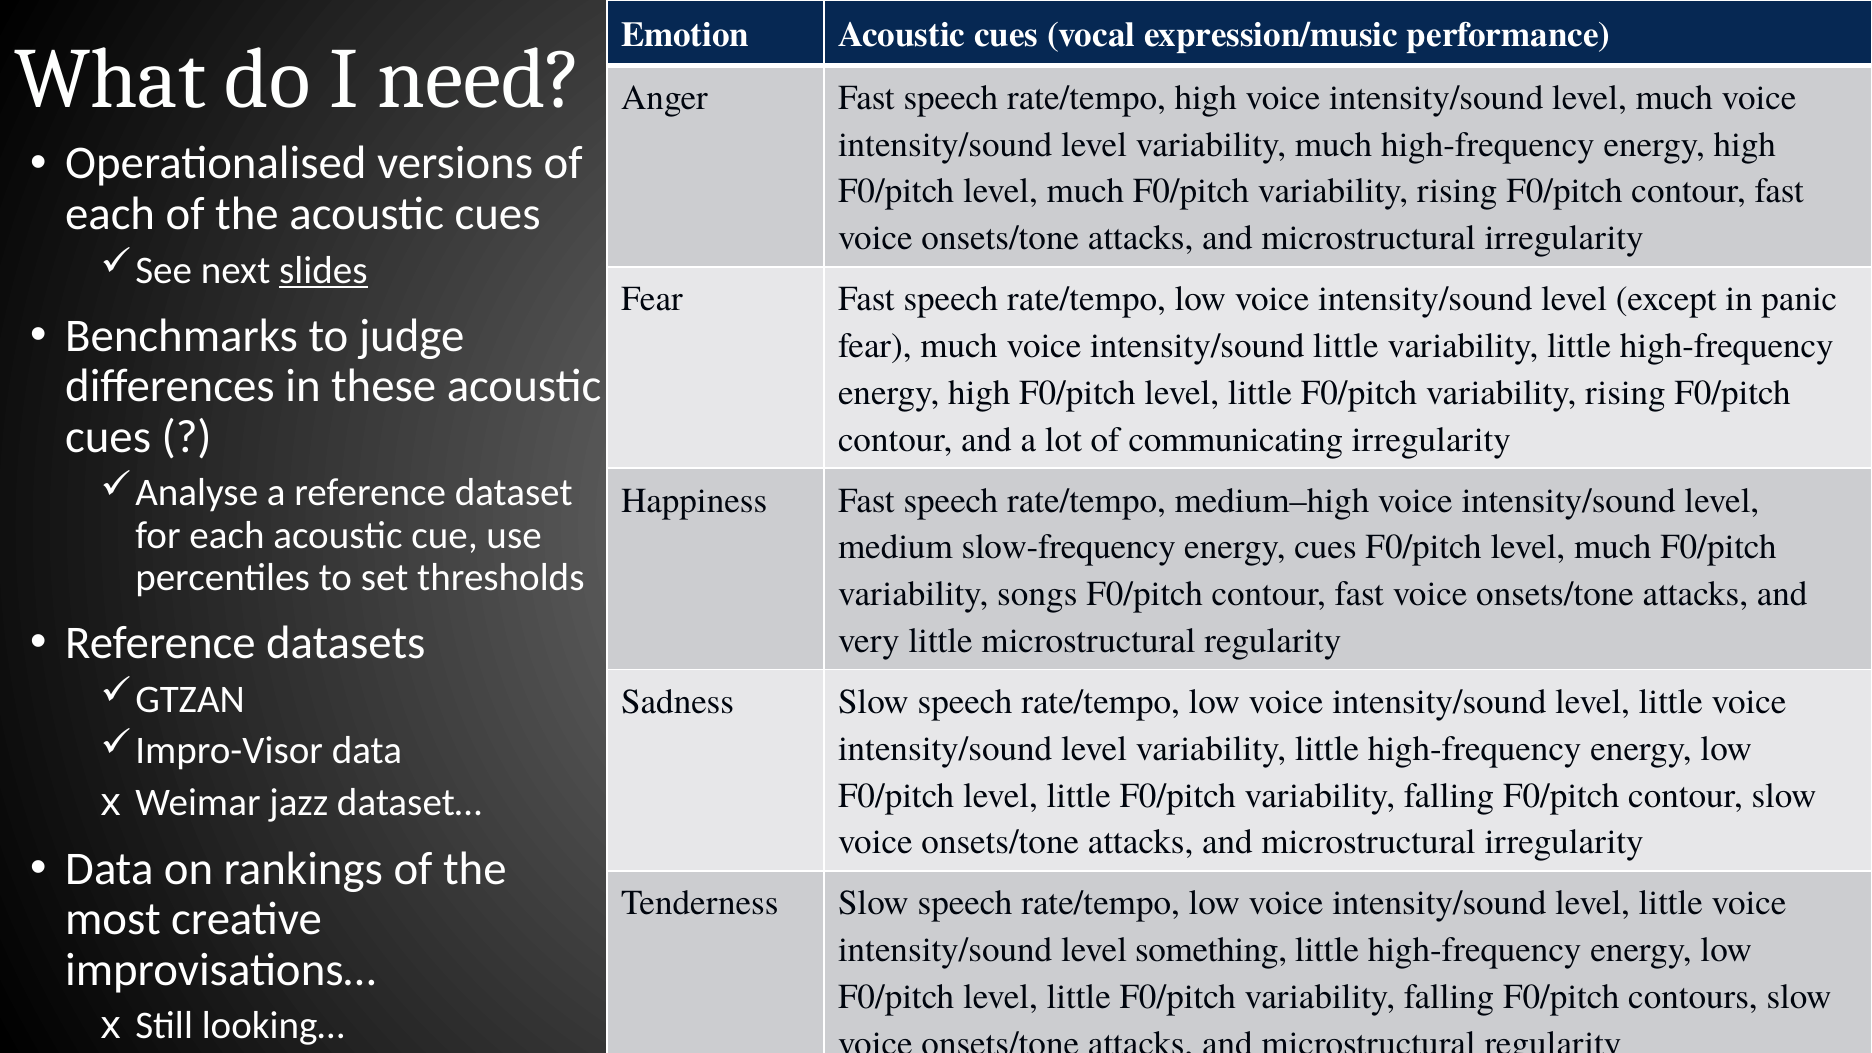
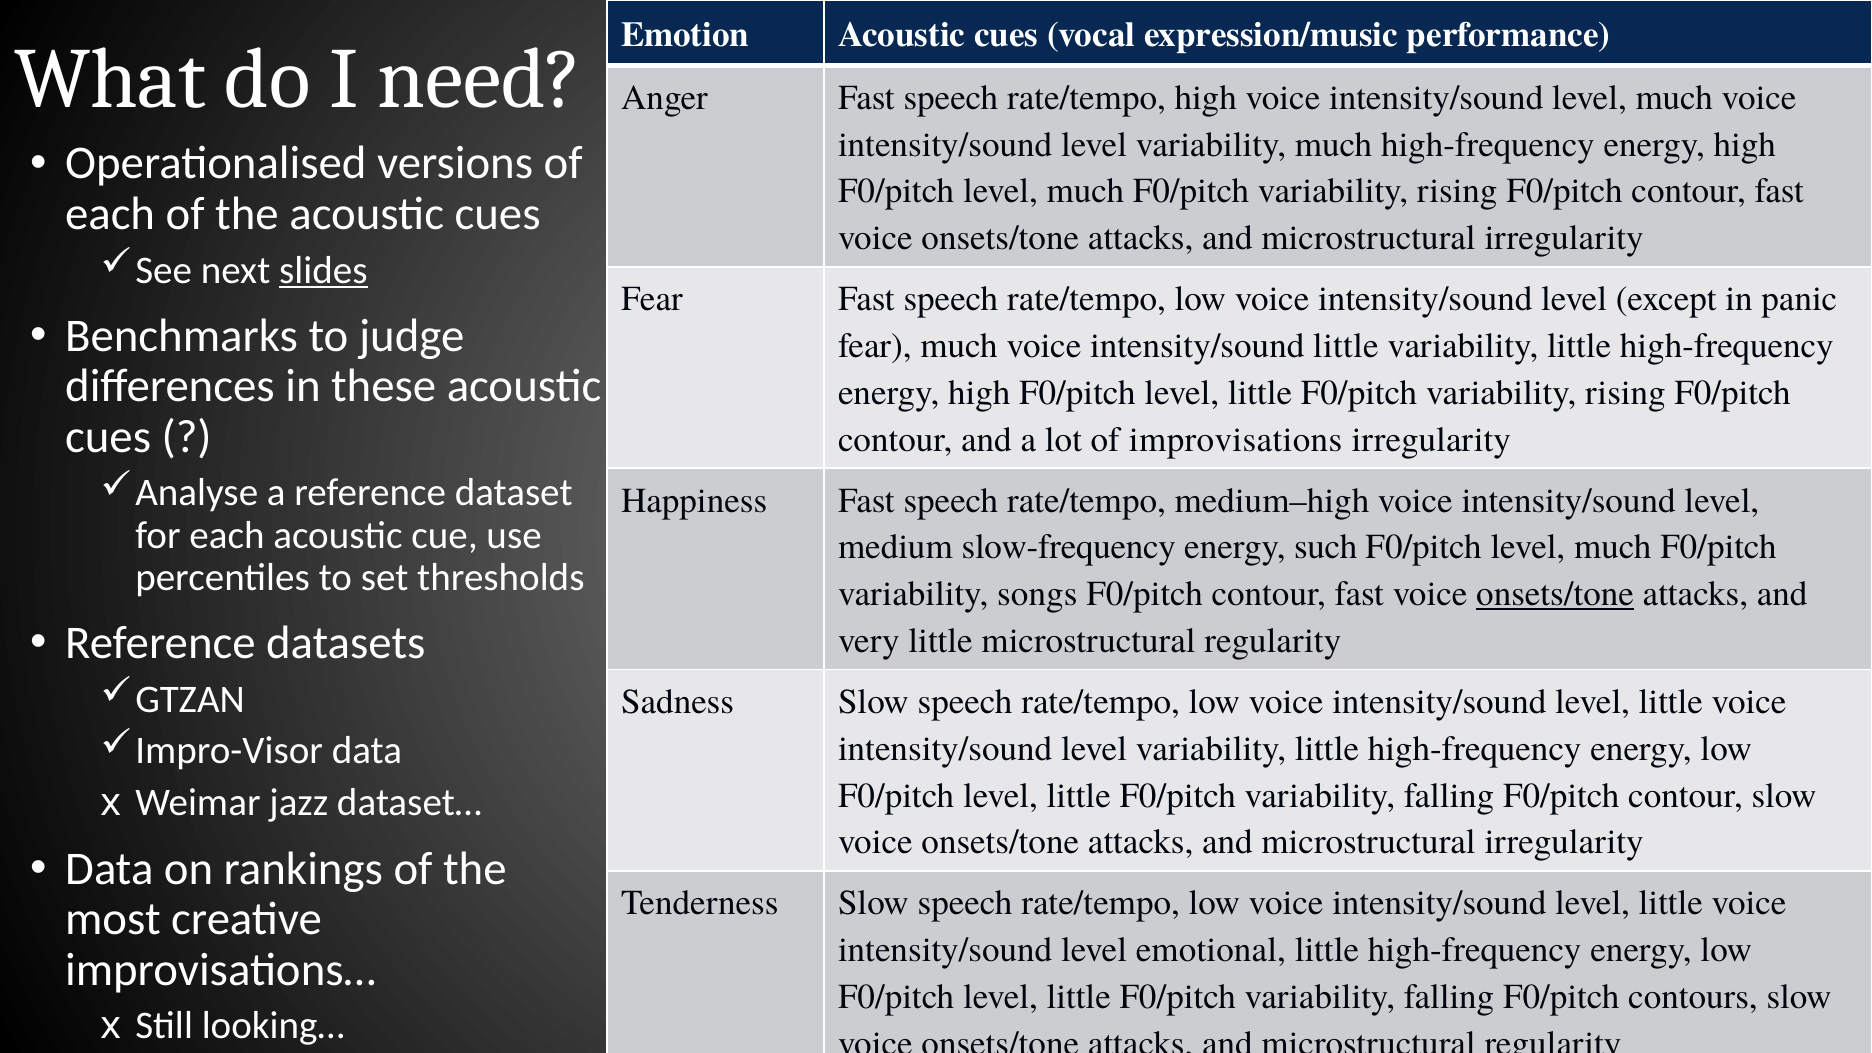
of communicating: communicating -> improvisations (1236, 440)
energy cues: cues -> such (1326, 547)
onsets/tone underline: none -> present (1555, 594)
level something: something -> emotional (1211, 950)
